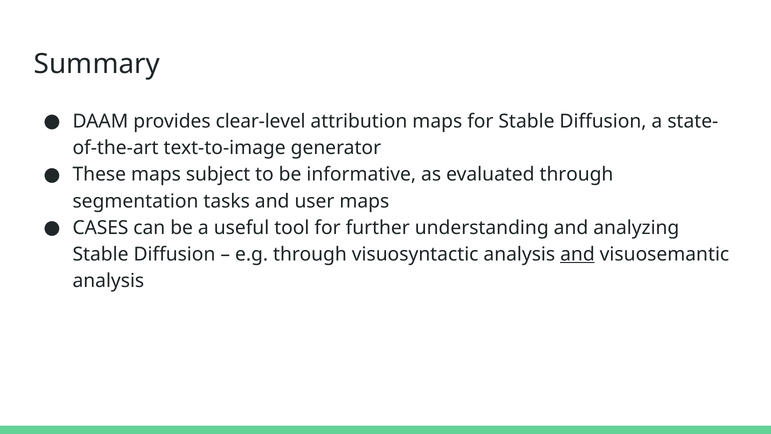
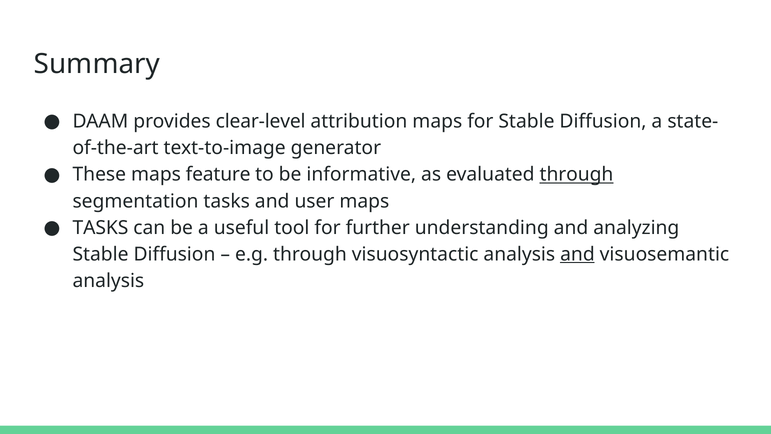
subject: subject -> feature (218, 174)
through underline: none -> present (576, 174)
CASES: CASES -> TASKS (100, 228)
